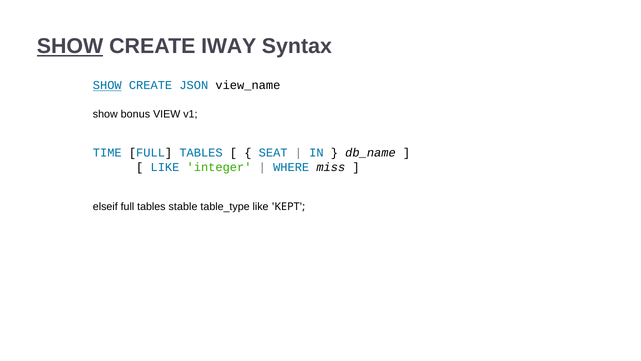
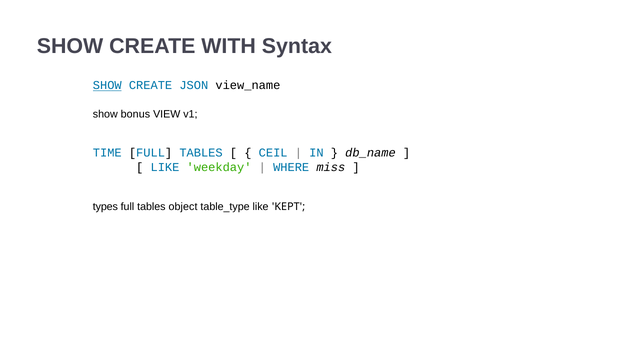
SHOW underline: present -> none (70, 46)
IWAY: IWAY -> WITH (229, 46)
SEAT: SEAT -> CEIL (273, 153)
integer: integer -> weekday (219, 167)
elseif: elseif -> types (105, 206)
stable: stable -> object (183, 206)
